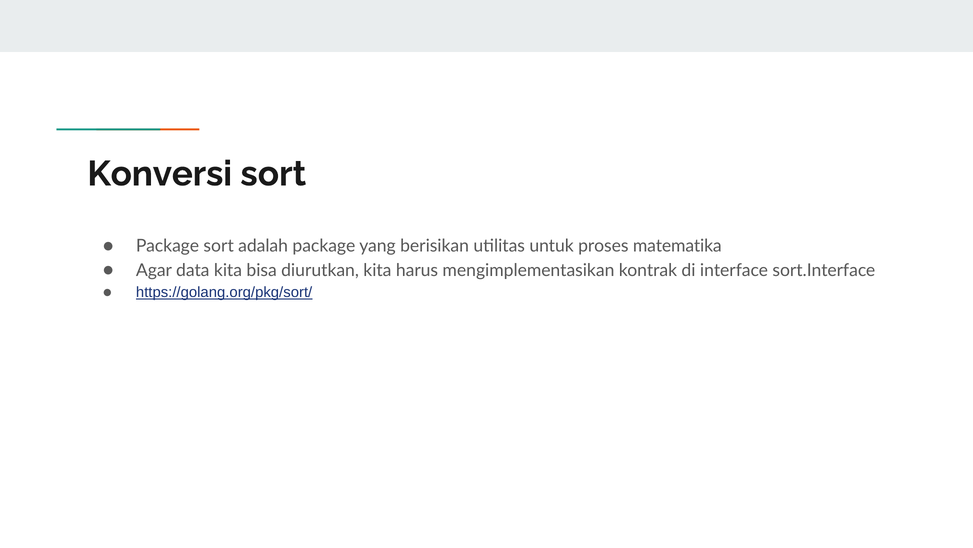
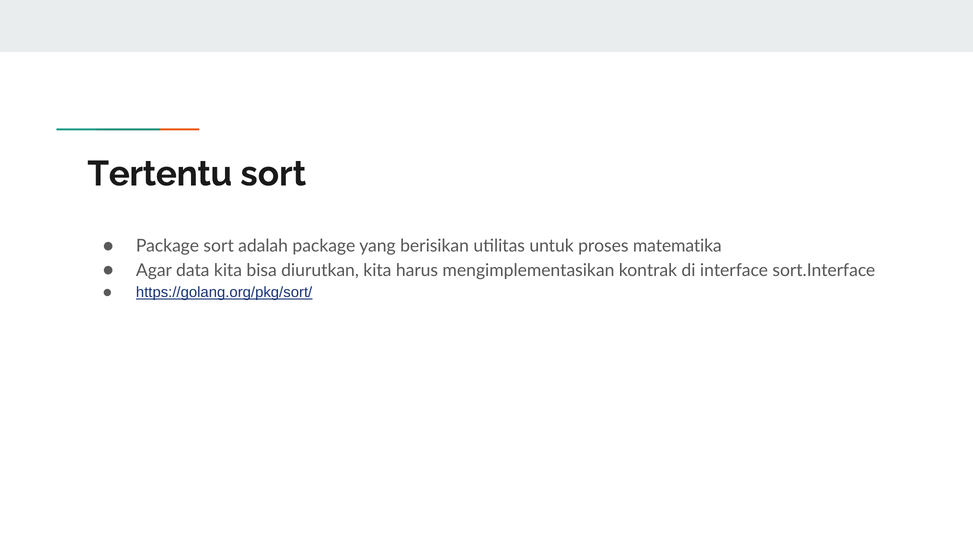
Konversi: Konversi -> Tertentu (160, 174)
